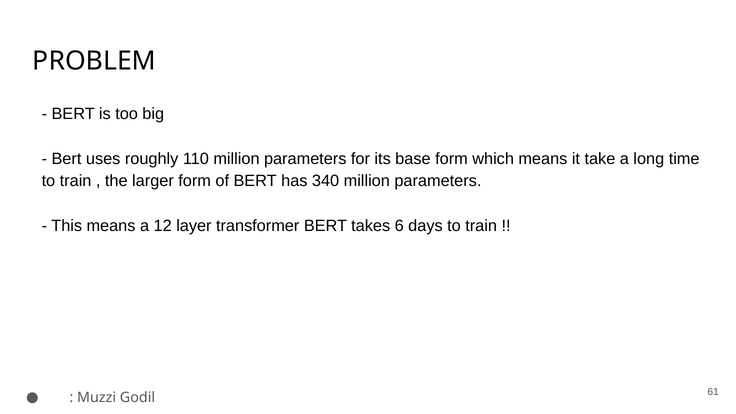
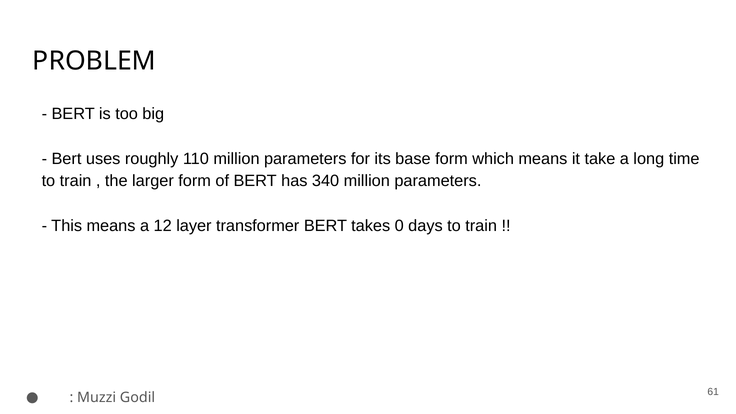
6: 6 -> 0 (399, 226)
